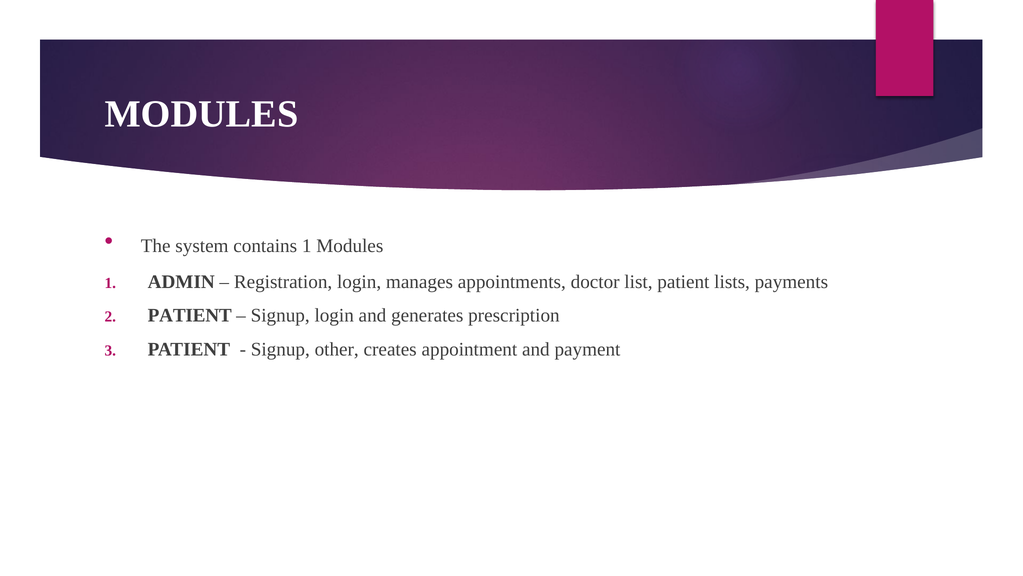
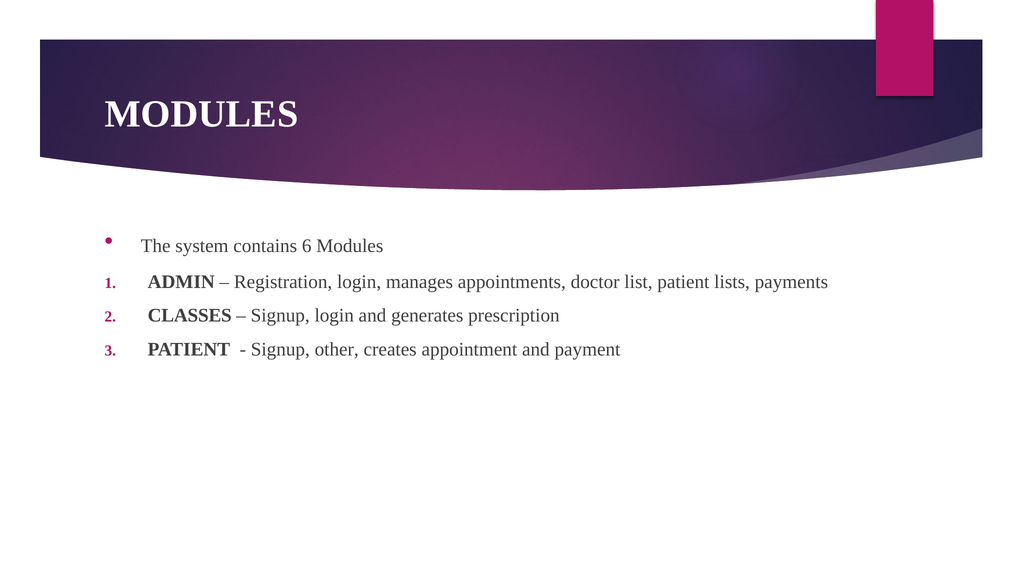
contains 1: 1 -> 6 (307, 246)
PATIENT: PATIENT -> CLASSES (190, 315)
